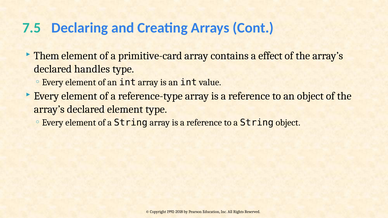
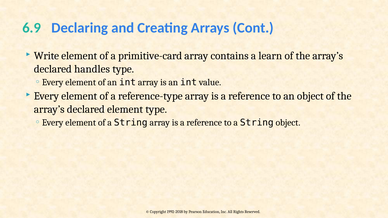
7.5: 7.5 -> 6.9 (32, 28)
Them: Them -> Write (46, 56)
effect: effect -> learn (270, 56)
